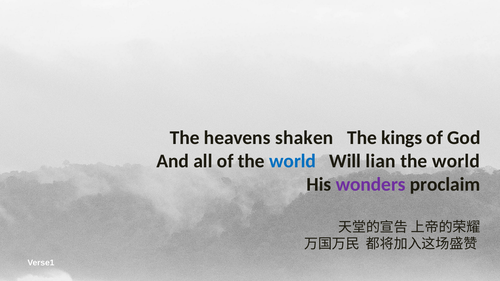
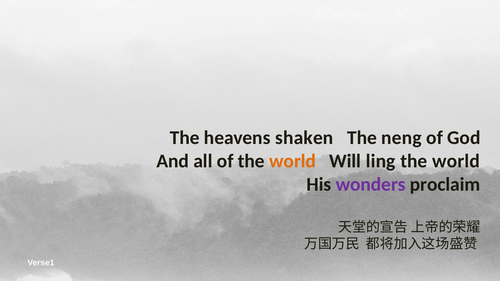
kings: kings -> neng (402, 138)
world colour: blue -> orange (293, 161)
lian: lian -> ling (381, 161)
